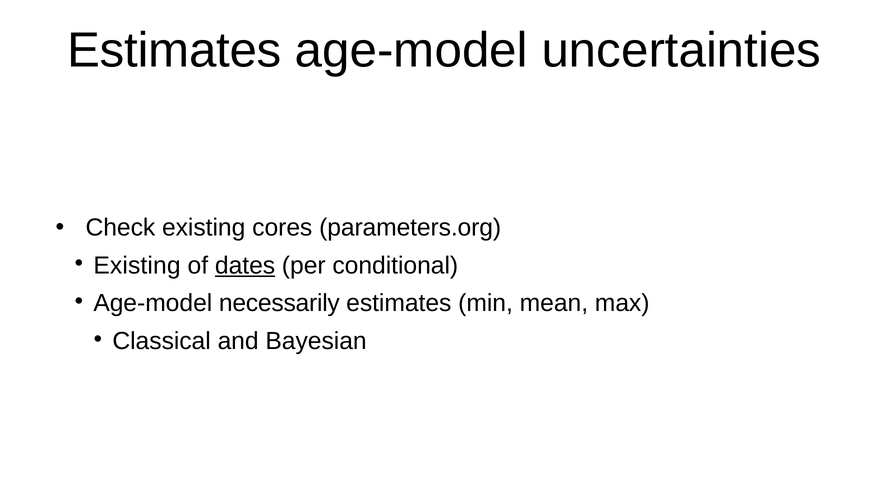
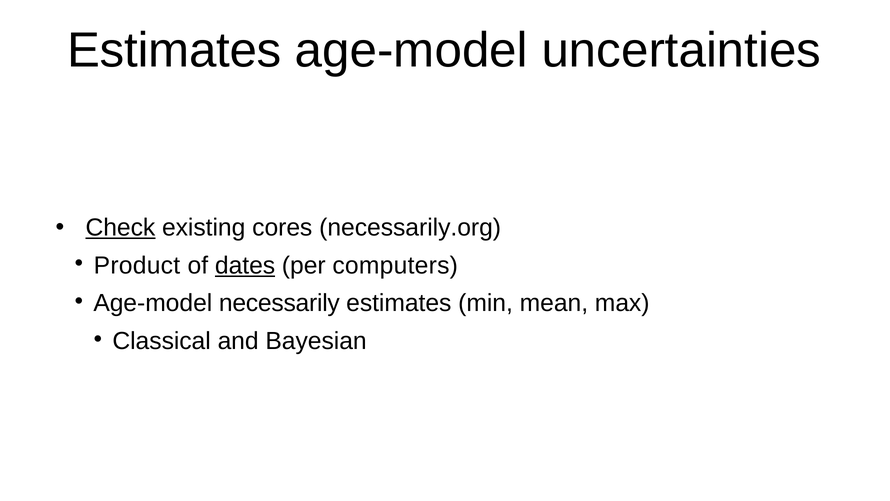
Check underline: none -> present (120, 227)
parameters.org: parameters.org -> necessarily.org (410, 227)
Existing: Existing -> Product (137, 265)
conditional: conditional -> computers (395, 265)
